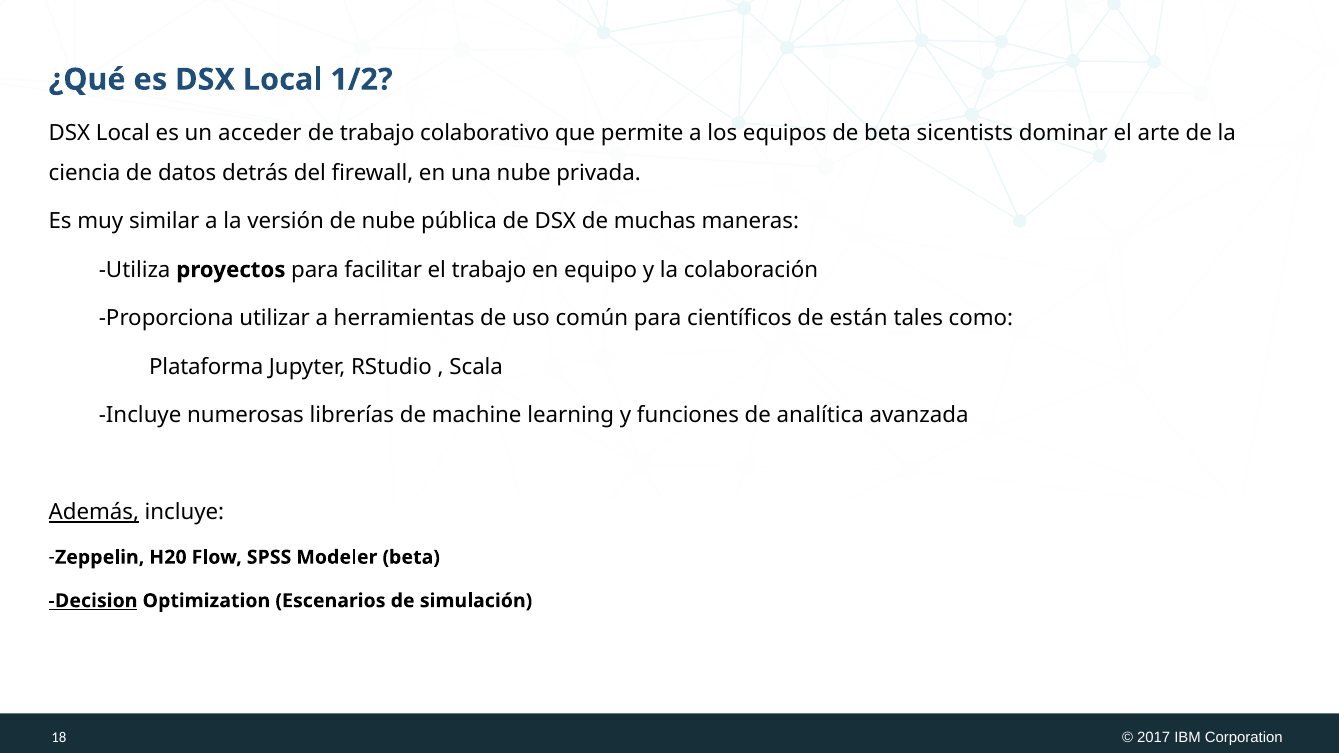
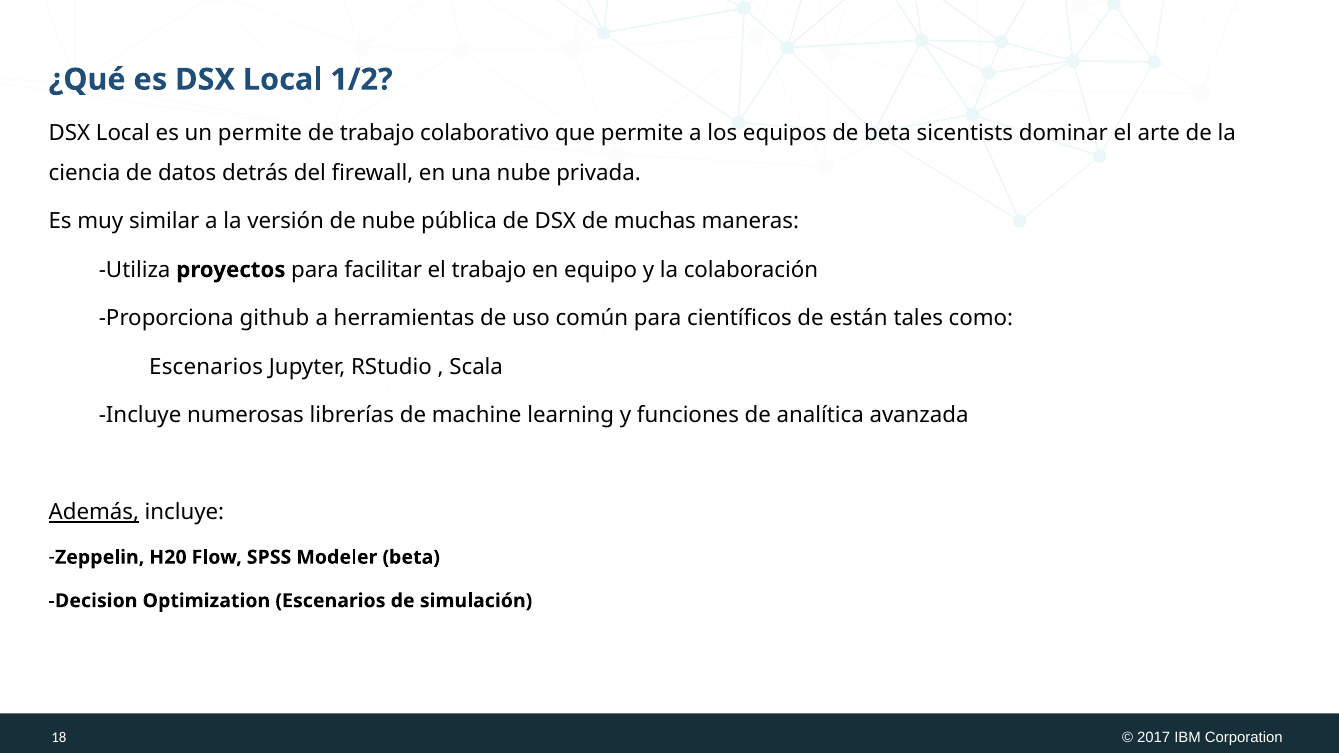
un acceder: acceder -> permite (260, 133)
utilizar: utilizar -> github (274, 318)
Plataforma: Plataforma -> Escenarios (206, 367)
Decision underline: present -> none (93, 601)
